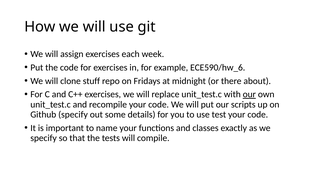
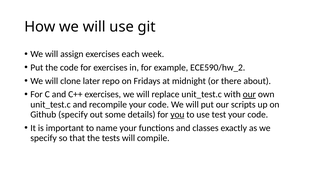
ECE590/hw_6: ECE590/hw_6 -> ECE590/hw_2 (218, 68)
stuff: stuff -> later (91, 81)
you underline: none -> present (177, 115)
